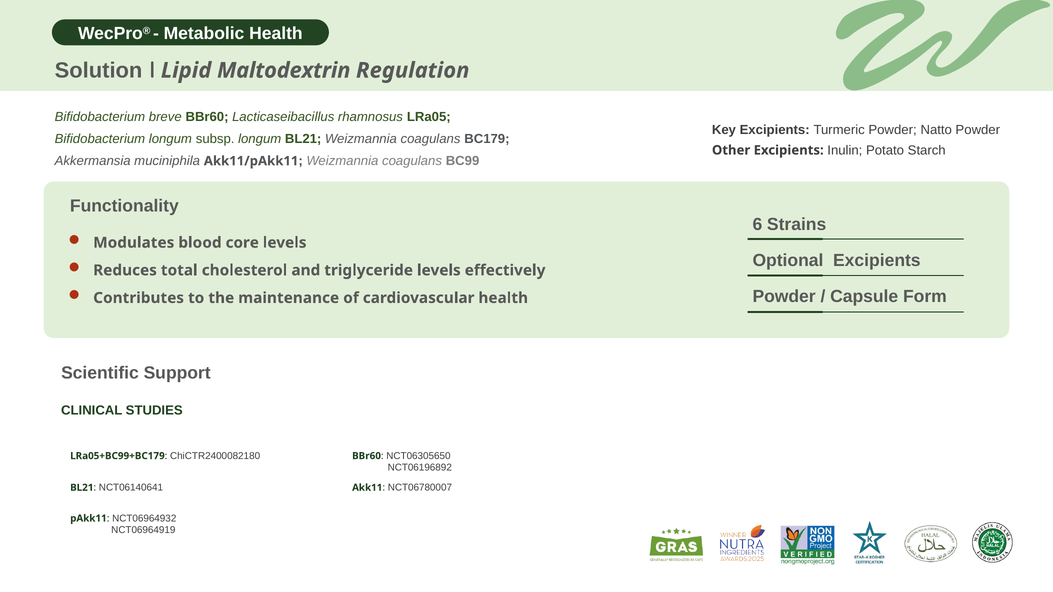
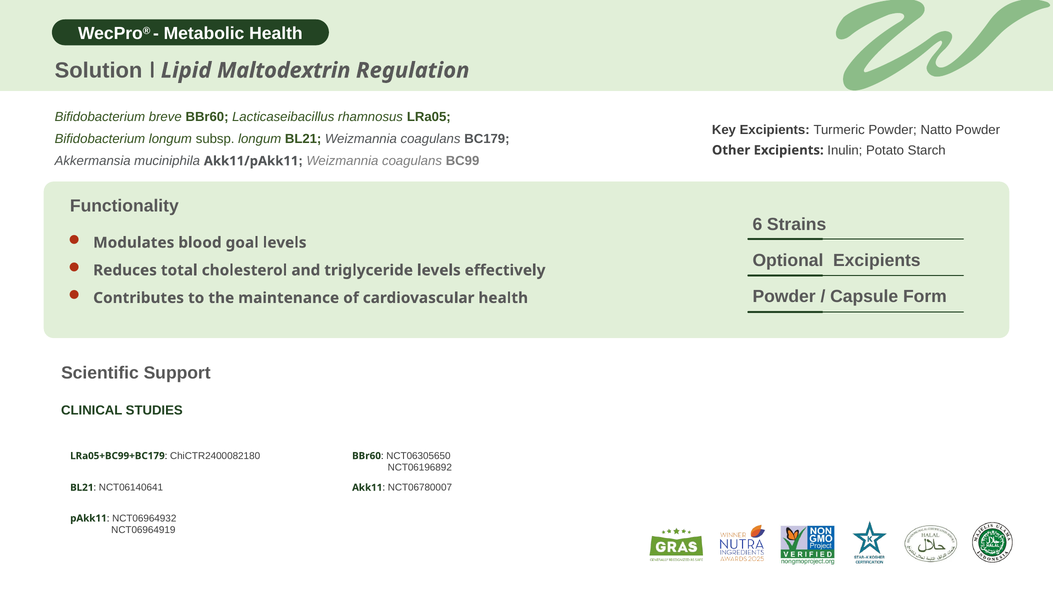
core: core -> goal (242, 243)
